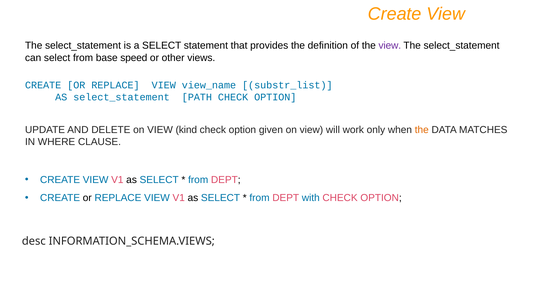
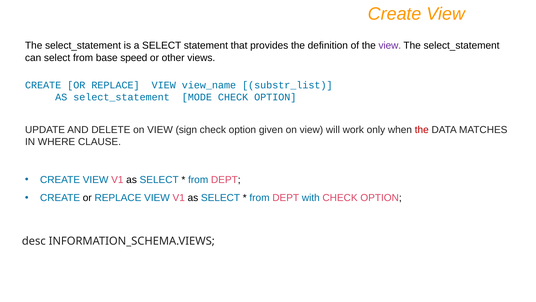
PATH: PATH -> MODE (197, 97)
kind: kind -> sign (186, 129)
the colour: orange -> red (422, 129)
